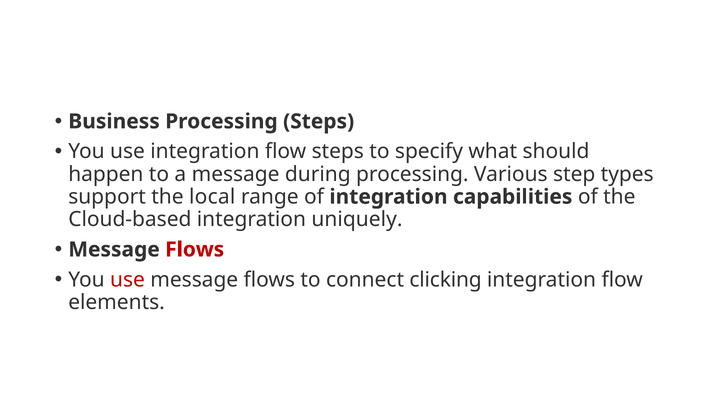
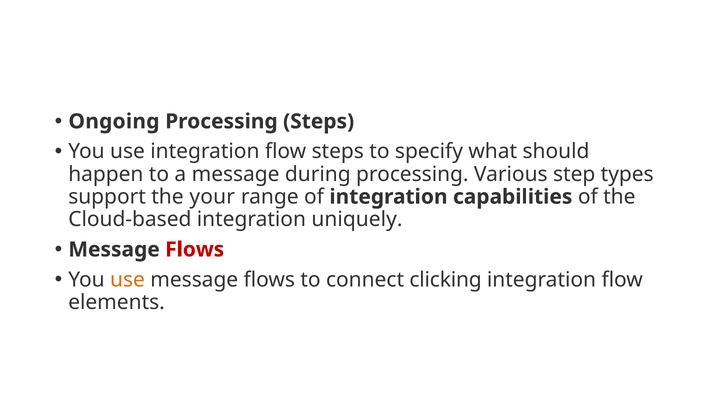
Business: Business -> Ongoing (114, 122)
local: local -> your (212, 197)
use colour: red -> orange (128, 280)
